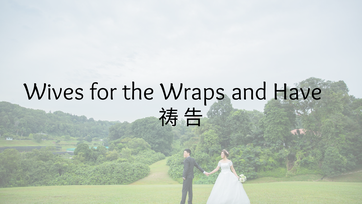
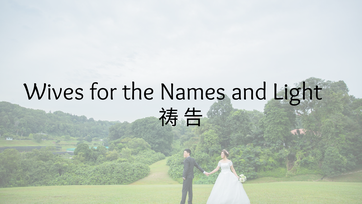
Wraps: Wraps -> Names (193, 91)
Have: Have -> Light (298, 91)
